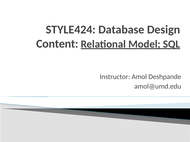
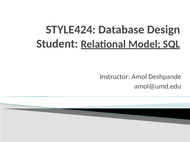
Content: Content -> Student (57, 44)
